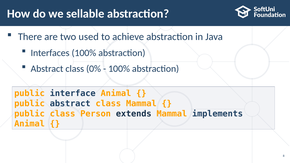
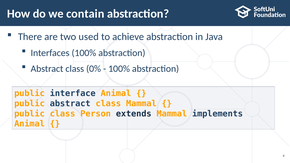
sellable: sellable -> contain (85, 14)
